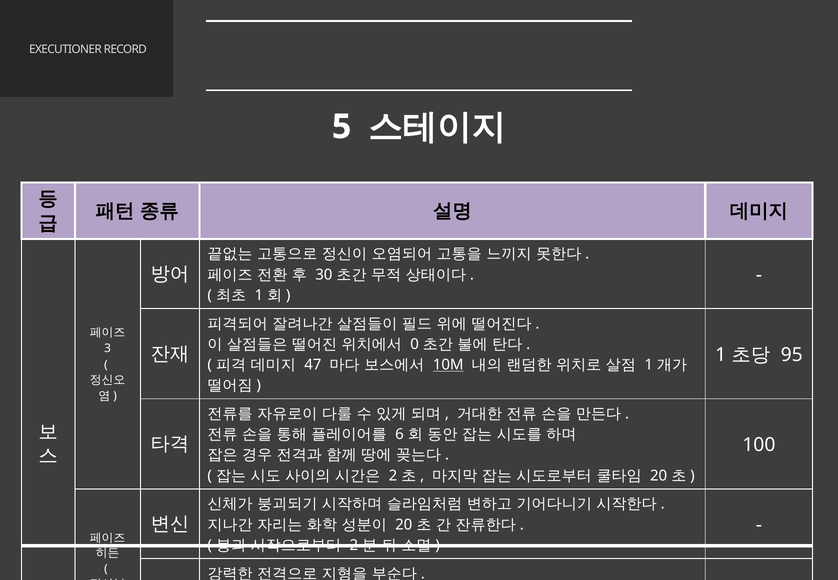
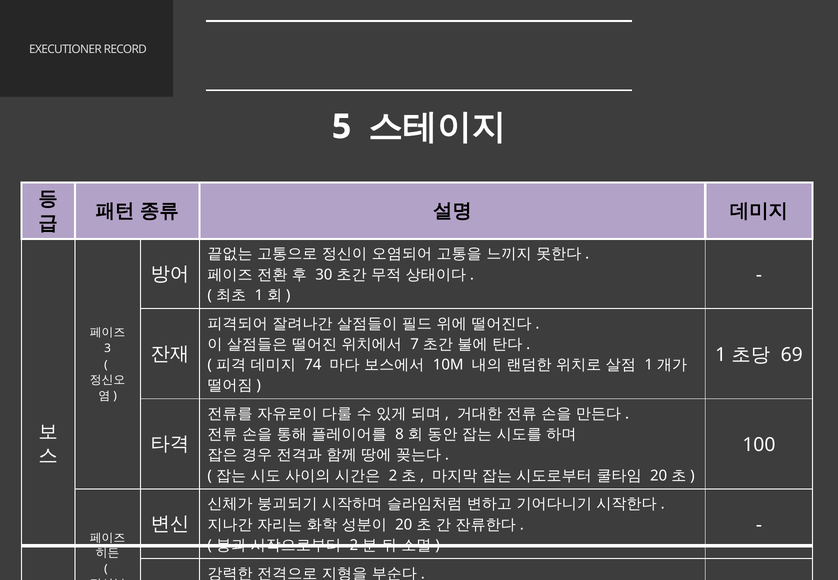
0: 0 -> 7 (415, 344)
95: 95 -> 69 (792, 355)
47: 47 -> 74 (313, 365)
10M underline: present -> none (448, 365)
6: 6 -> 8 (400, 435)
